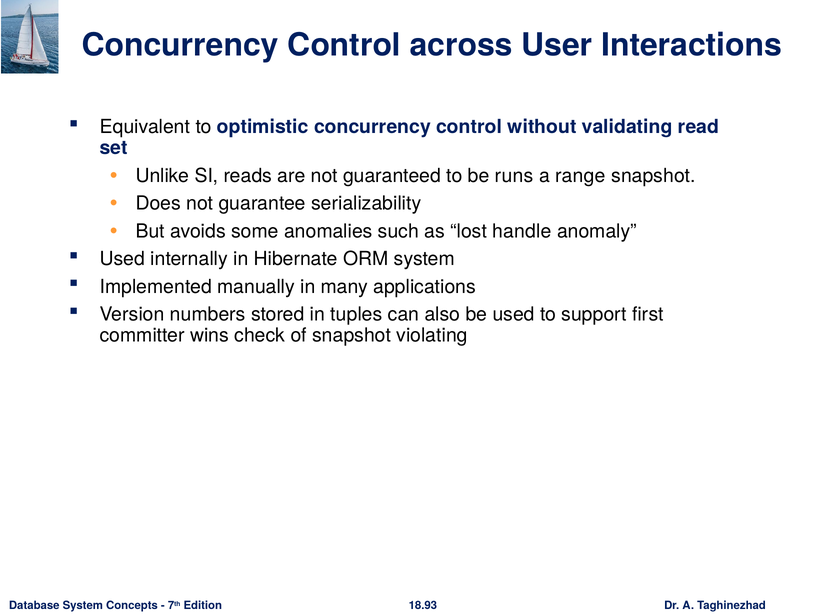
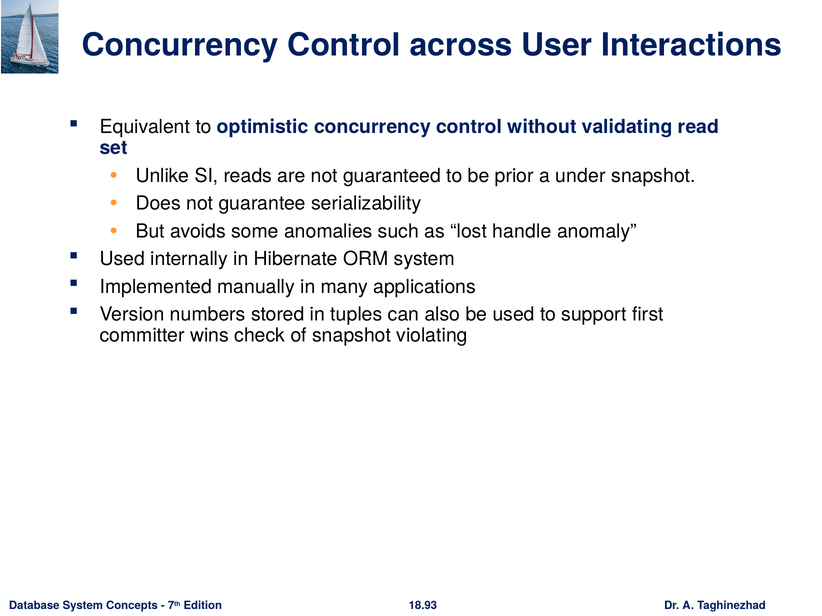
runs: runs -> prior (514, 176)
range: range -> under (580, 176)
